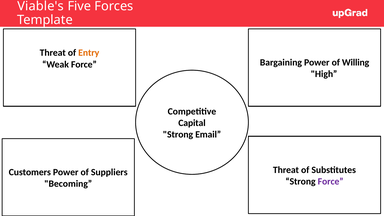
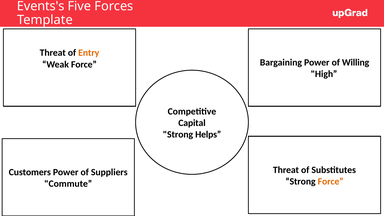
Viable's: Viable's -> Events's (41, 6)
Email: Email -> Helps (208, 134)
Force colour: purple -> orange (331, 181)
Becoming: Becoming -> Commute (68, 184)
